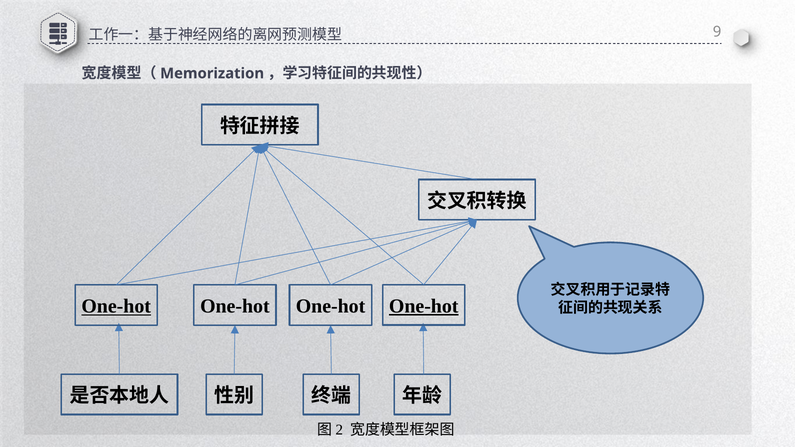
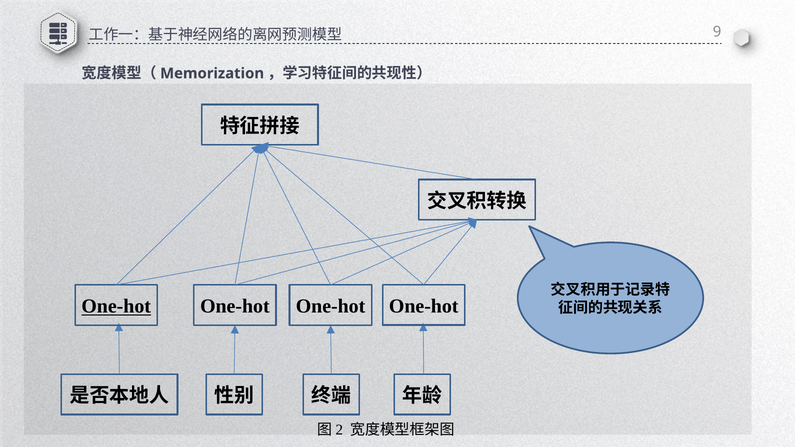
One-hot underline: present -> none (424, 306)
